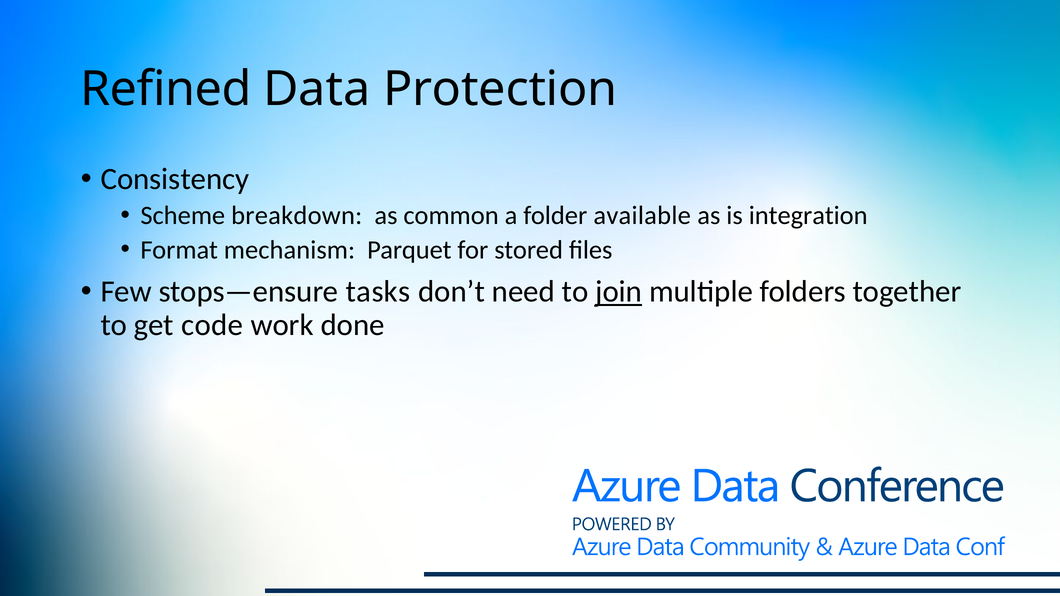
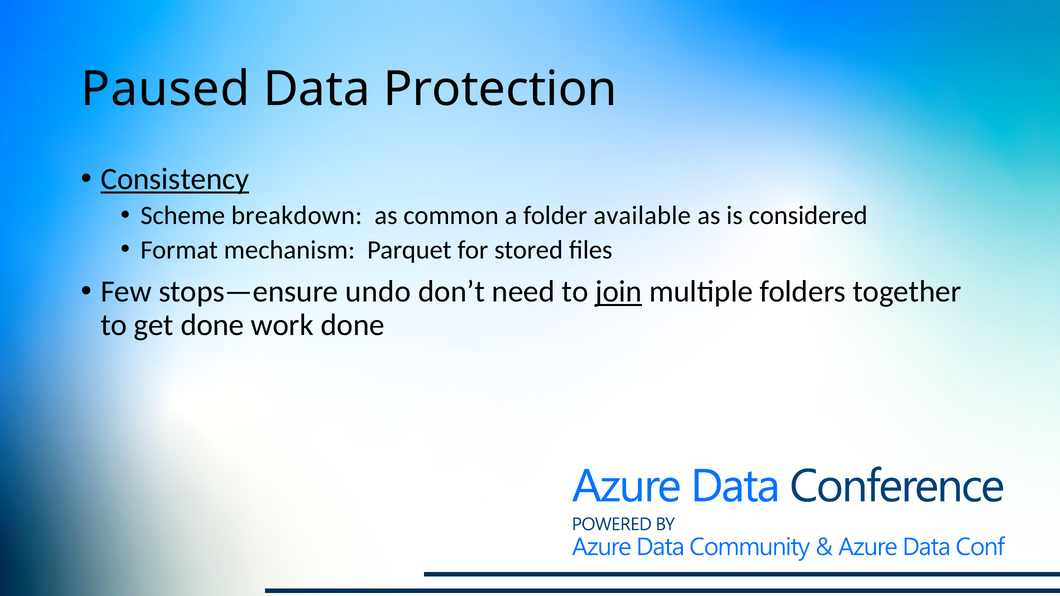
Refined: Refined -> Paused (165, 89)
Consistency underline: none -> present (175, 179)
integration: integration -> considered (808, 216)
tasks: tasks -> undo (378, 292)
get code: code -> done (212, 325)
